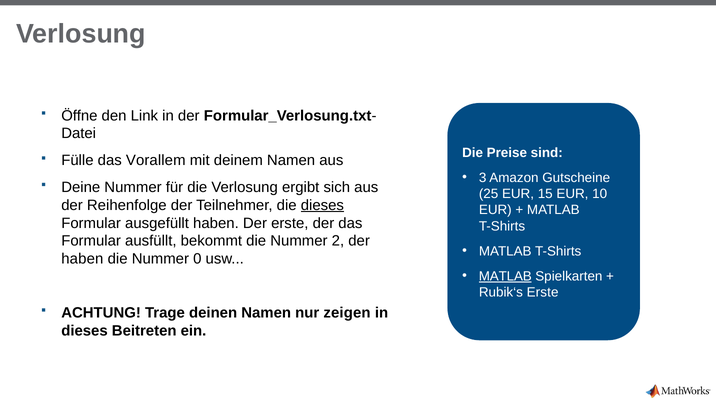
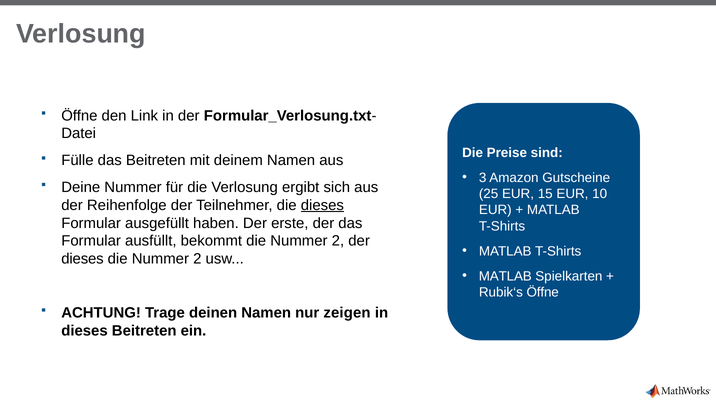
das Vorallem: Vorallem -> Beitreten (156, 160)
haben: haben -> dieses (82, 259)
0: 0 -> 2 (197, 259)
MATLAB underline: present -> none (505, 276)
Rubik‘s Erste: Erste -> Öffne (543, 292)
